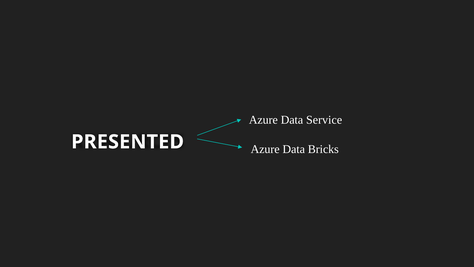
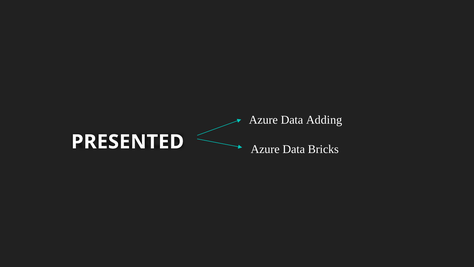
Service: Service -> Adding (324, 120)
